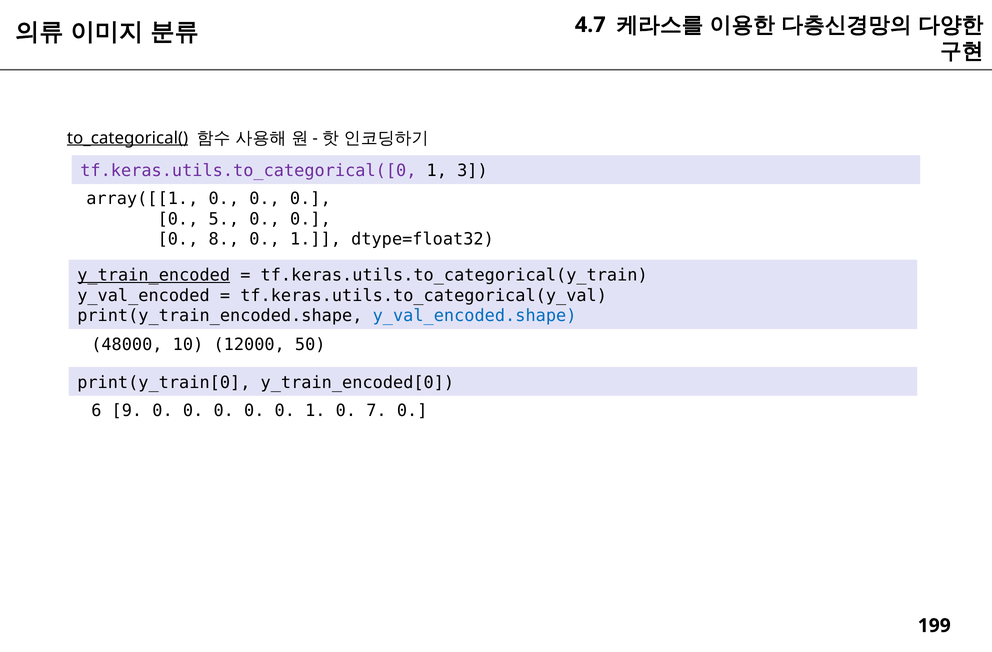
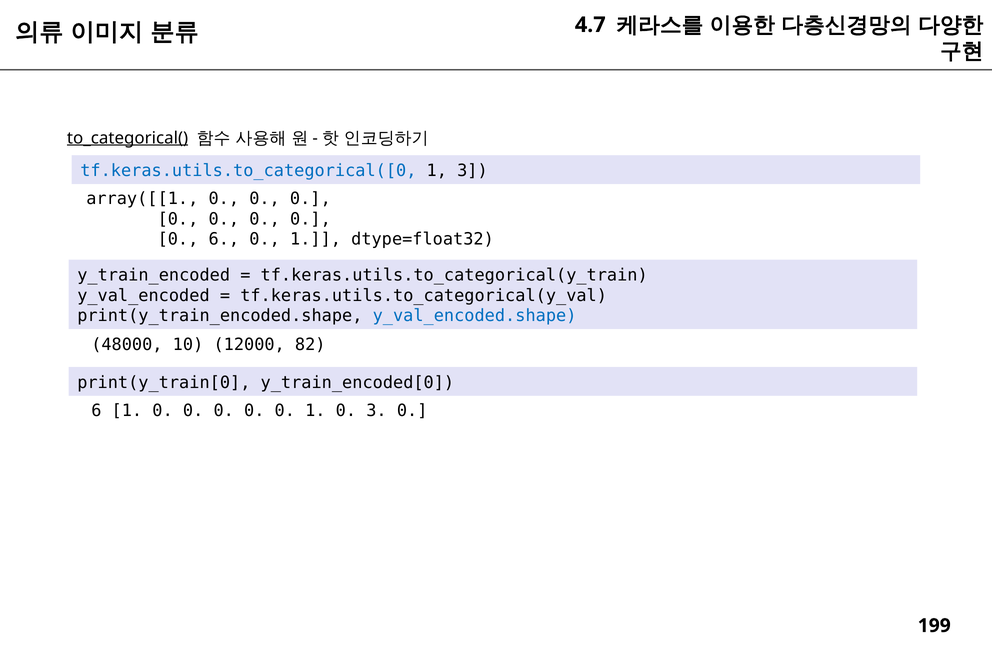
tf.keras.utils.to_categorical([0 colour: purple -> blue (248, 171)
5: 5 -> 0 (224, 219)
0 8: 8 -> 6 (224, 239)
y_train_encoded underline: present -> none (154, 275)
50: 50 -> 82 (310, 344)
6 9: 9 -> 1 (127, 411)
0 7: 7 -> 3 (376, 411)
